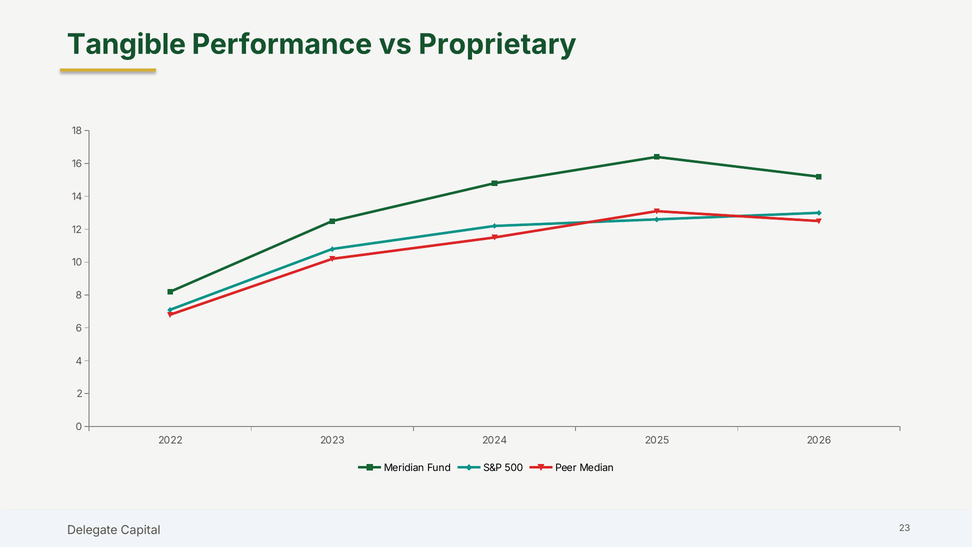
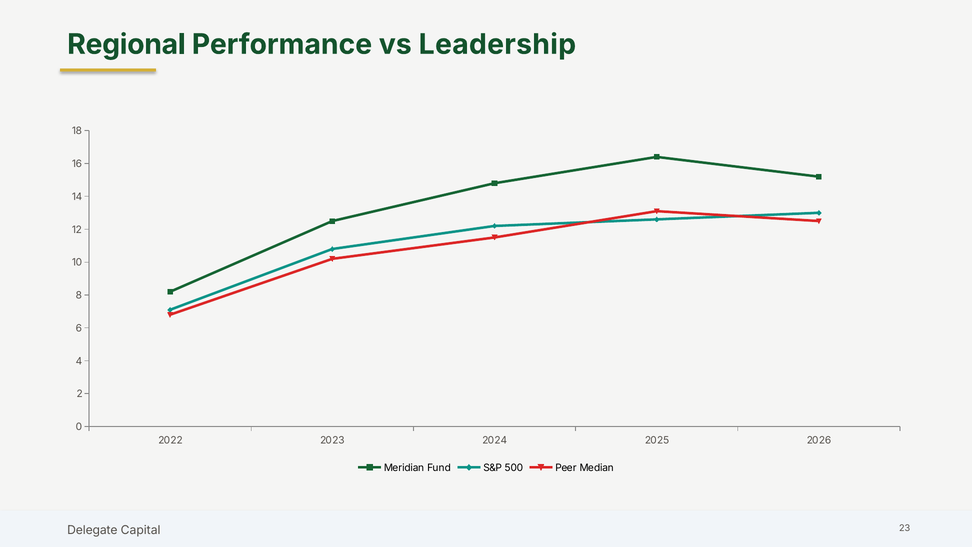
Tangible: Tangible -> Regional (126, 44)
Proprietary: Proprietary -> Leadership (497, 44)
